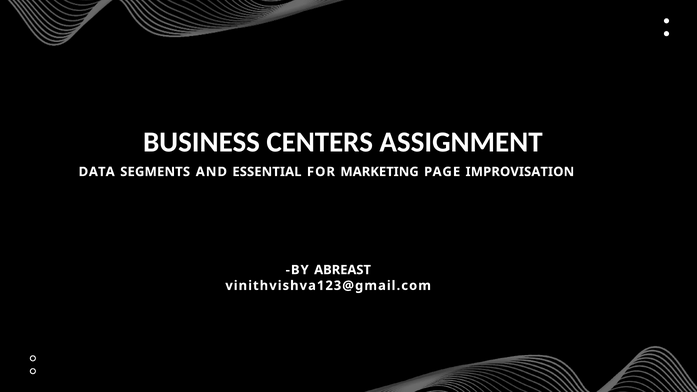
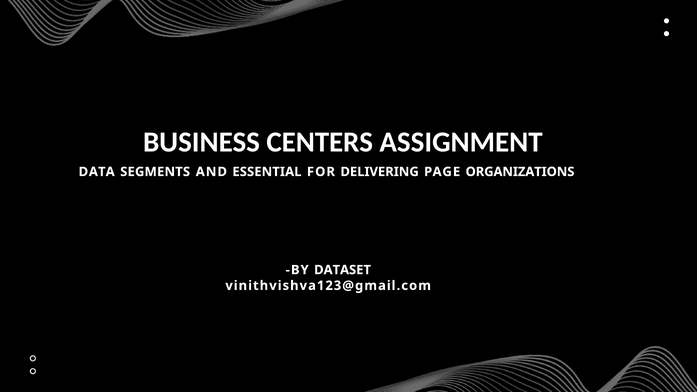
MARKETING: MARKETING -> DELIVERING (380, 172)
IMPROVISATION: IMPROVISATION -> ORGANIZATIONS (520, 172)
ABREAST: ABREAST -> DATASET (343, 270)
